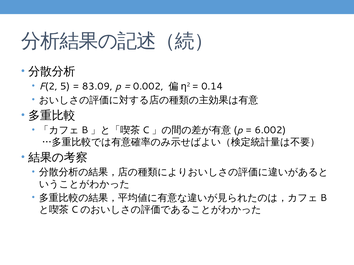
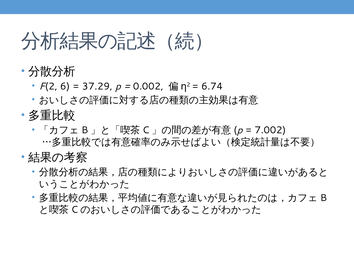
5: 5 -> 6 (65, 86)
83.09: 83.09 -> 37.29 (97, 86)
0.14: 0.14 -> 6.74 (212, 86)
6.002: 6.002 -> 7.002 (270, 130)
